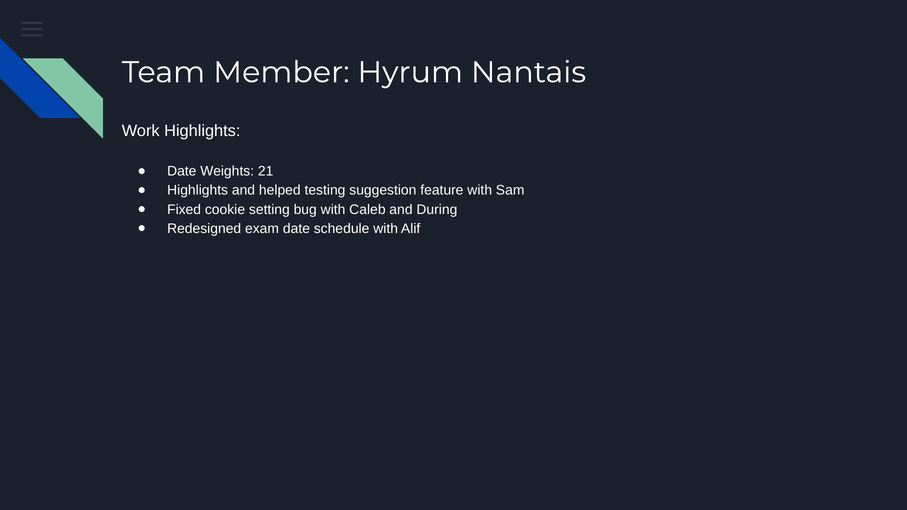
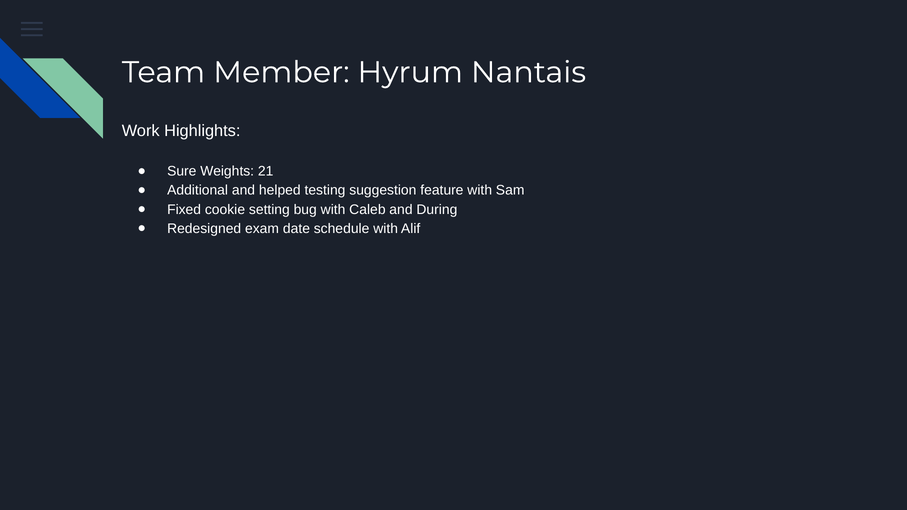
Date: Date -> Sure (182, 171)
Highlights: Highlights -> Additional (198, 190)
